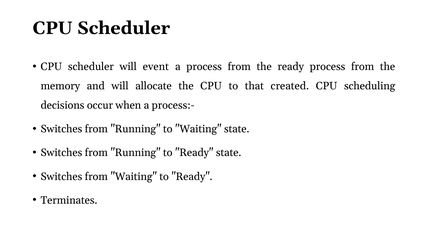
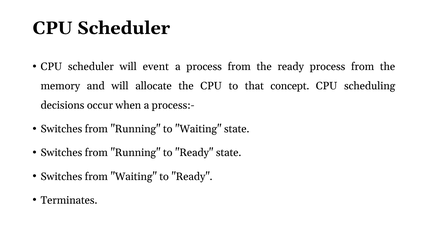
created: created -> concept (290, 86)
